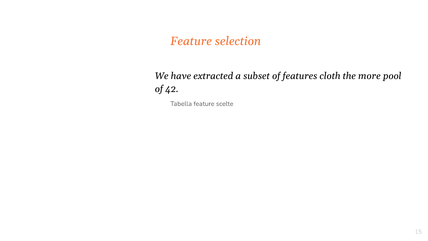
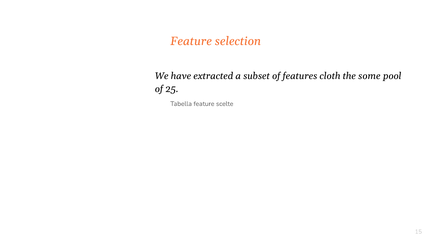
more: more -> some (369, 76)
42: 42 -> 25 (172, 89)
